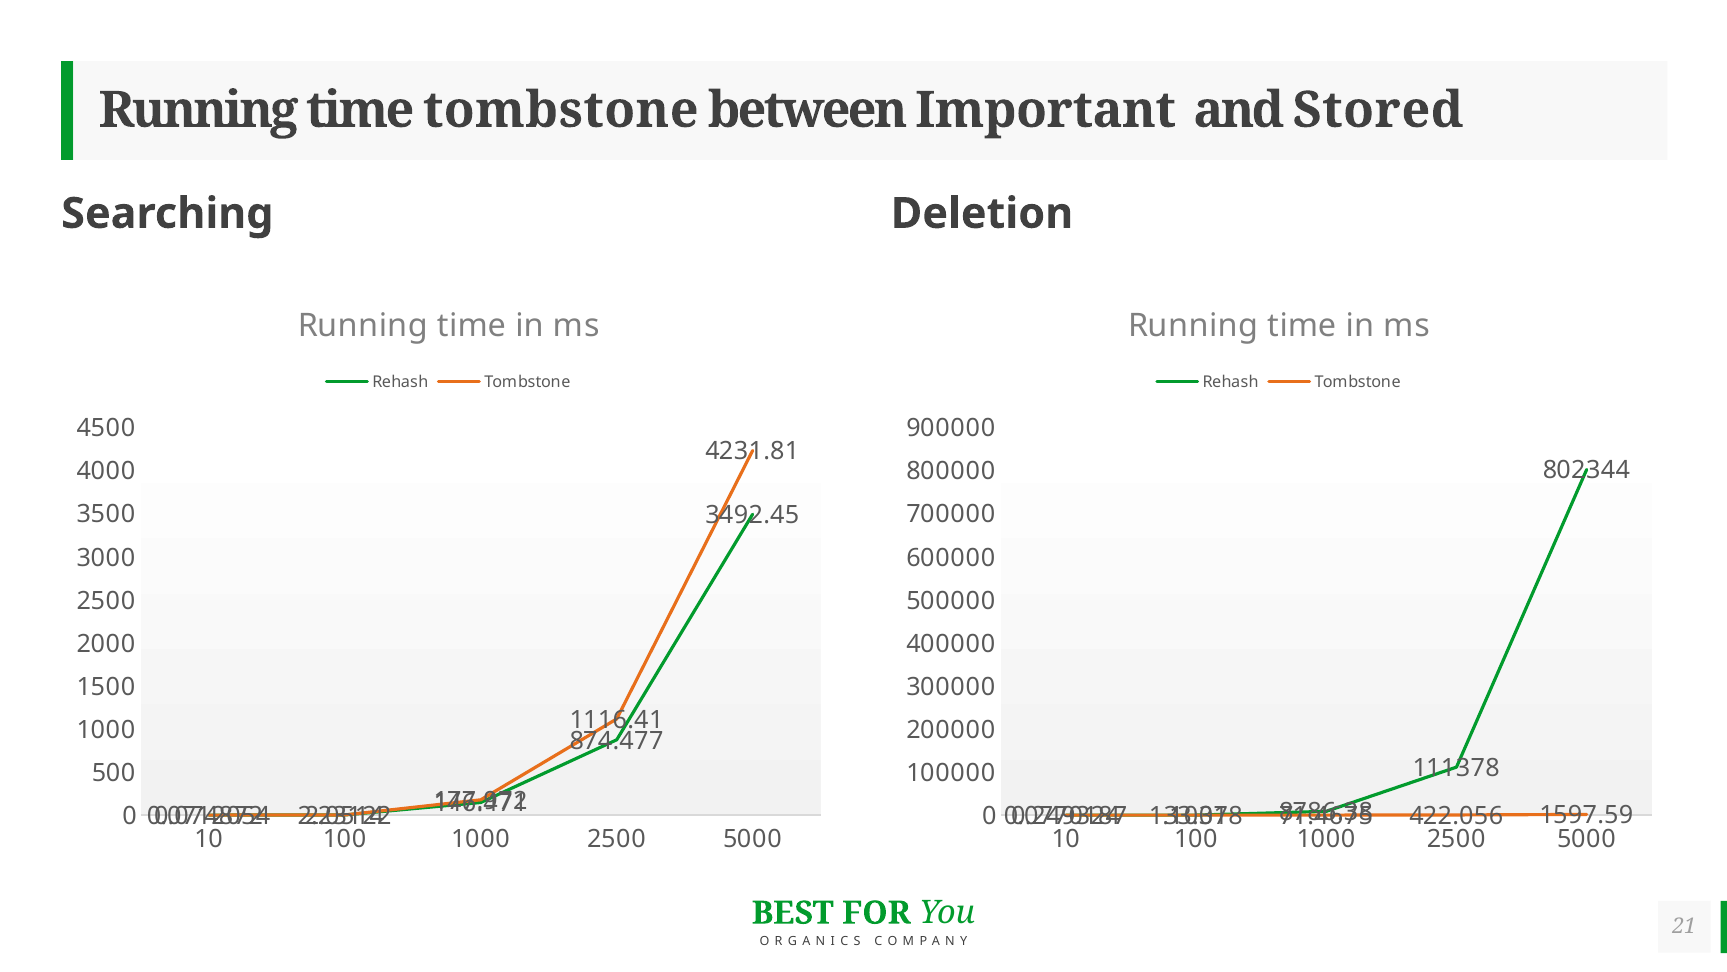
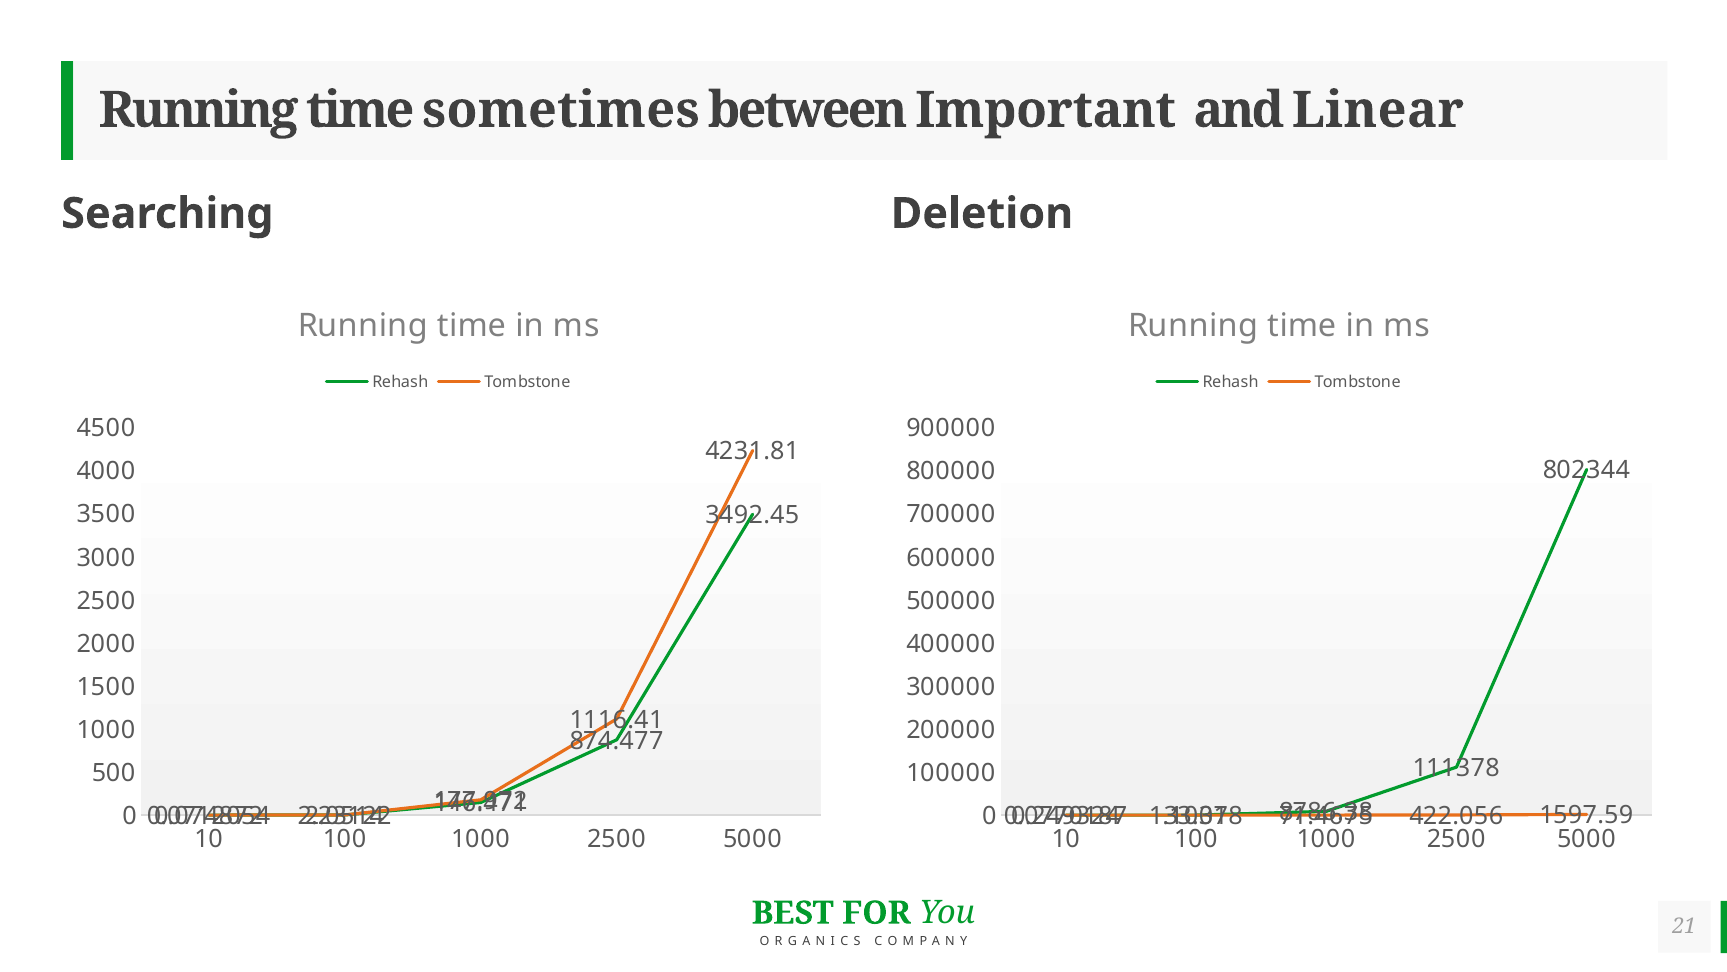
time tombstone: tombstone -> sometimes (561, 110)
Stored: Stored -> Linear (1378, 110)
